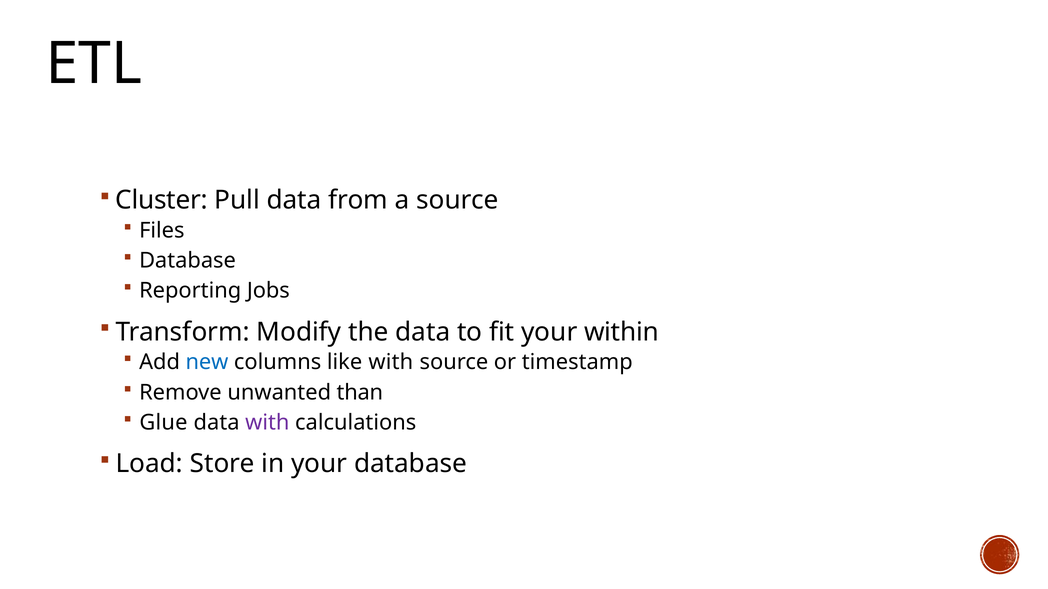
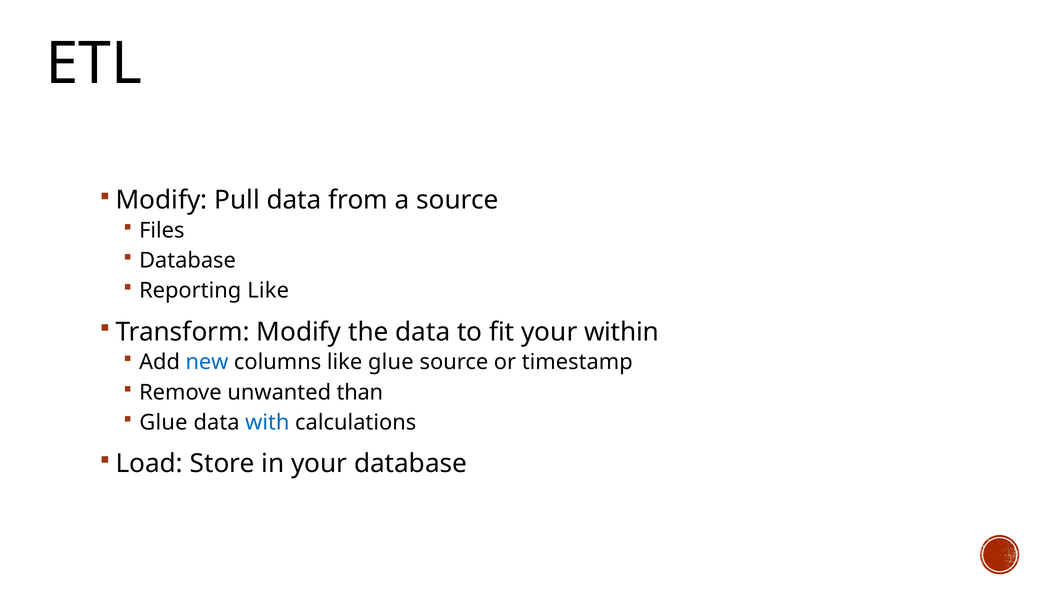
Cluster: Cluster -> Modify (161, 200)
Reporting Jobs: Jobs -> Like (268, 291)
like with: with -> glue (391, 363)
with colour: purple -> blue (267, 423)
